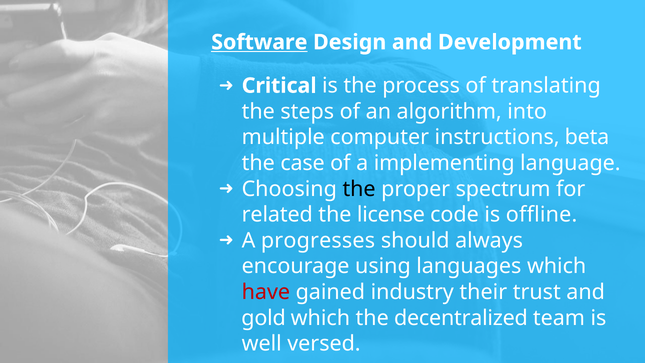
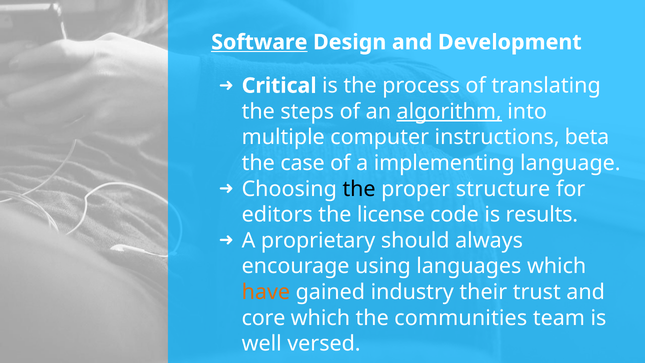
algorithm underline: none -> present (449, 111)
spectrum: spectrum -> structure (503, 189)
related: related -> editors (277, 215)
offline: offline -> results (542, 215)
progresses: progresses -> proprietary (318, 240)
have colour: red -> orange (266, 292)
gold: gold -> core (264, 318)
decentralized: decentralized -> communities (461, 318)
